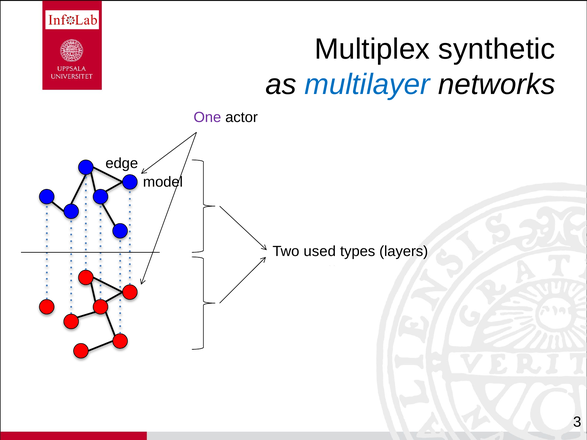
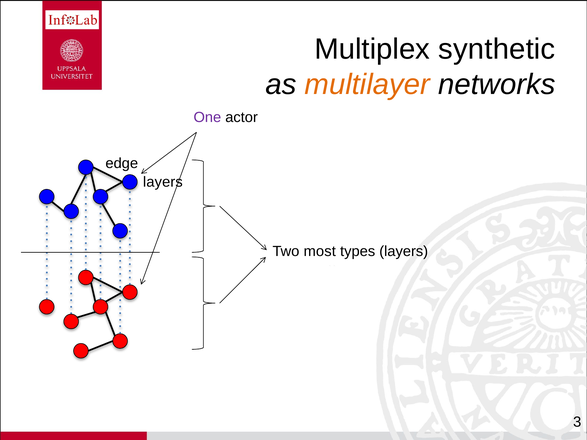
multilayer colour: blue -> orange (367, 85)
model: model -> layers (163, 182)
used: used -> most (320, 251)
